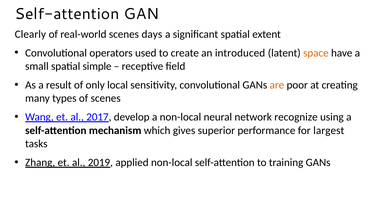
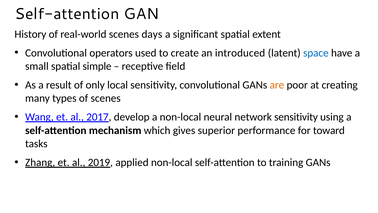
Clearly: Clearly -> History (30, 34)
space colour: orange -> blue (316, 53)
network recognize: recognize -> sensitivity (296, 117)
largest: largest -> toward (329, 130)
